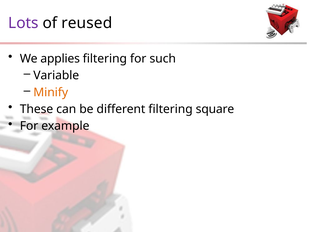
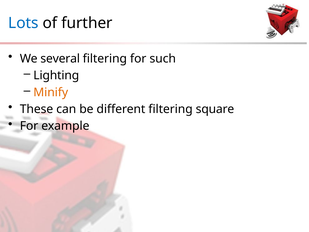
Lots colour: purple -> blue (23, 23)
reused: reused -> further (87, 23)
applies: applies -> several (60, 59)
Variable: Variable -> Lighting (56, 75)
